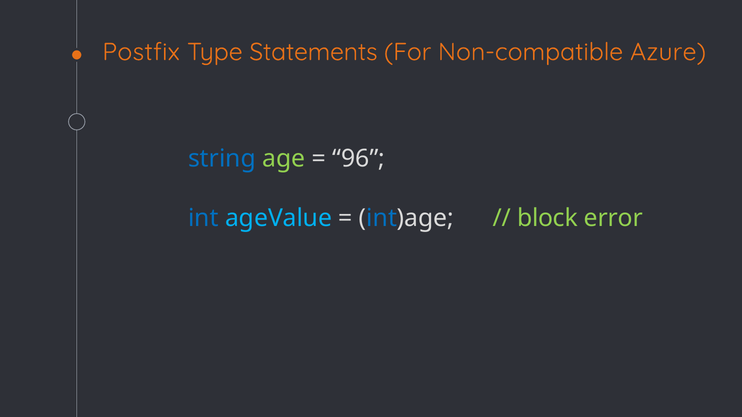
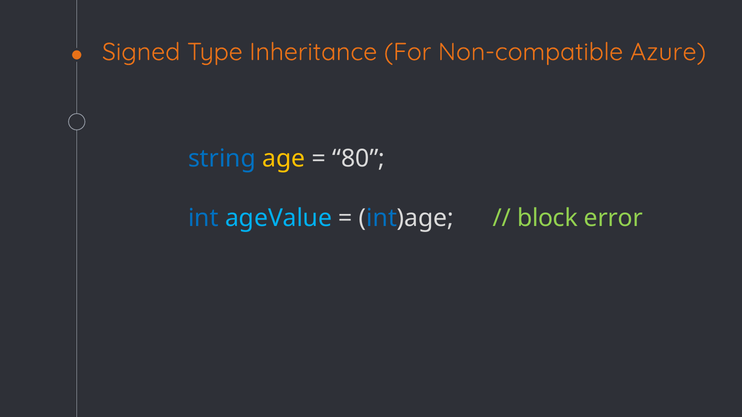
Postfix: Postfix -> Signed (141, 52)
Statements: Statements -> Inheritance (313, 52)
age colour: light green -> yellow (284, 159)
96: 96 -> 80 (359, 159)
